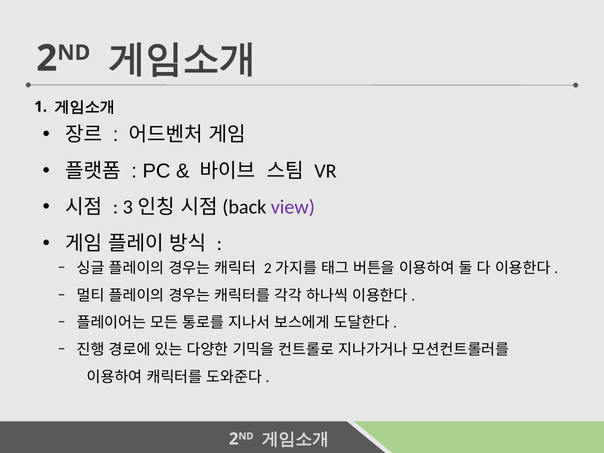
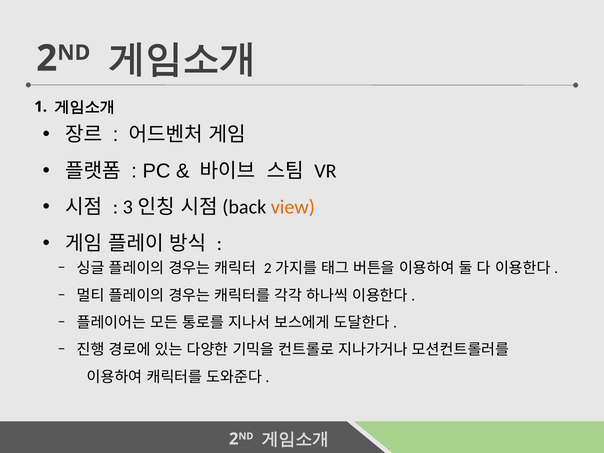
view colour: purple -> orange (293, 207)
